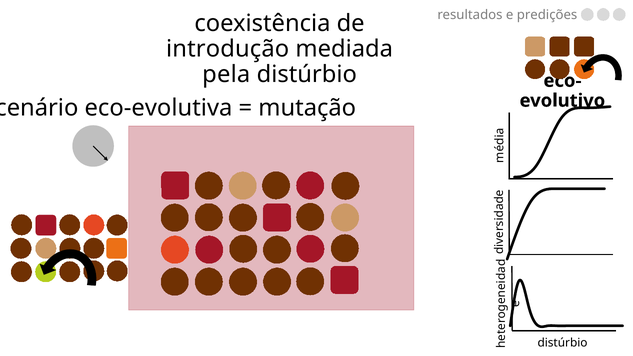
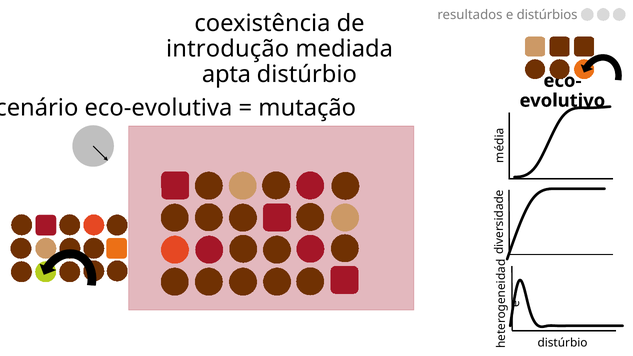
predições: predições -> distúrbios (547, 15)
pela: pela -> apta (226, 75)
